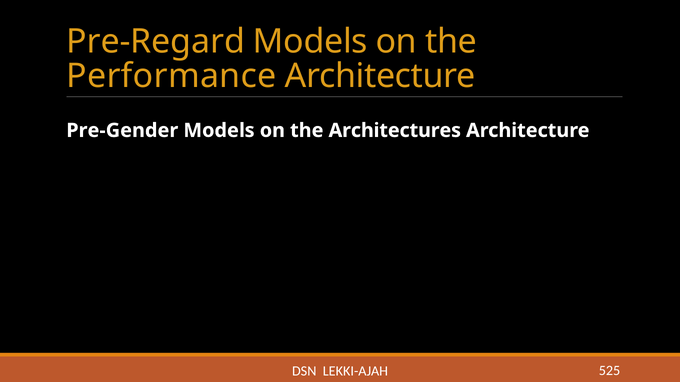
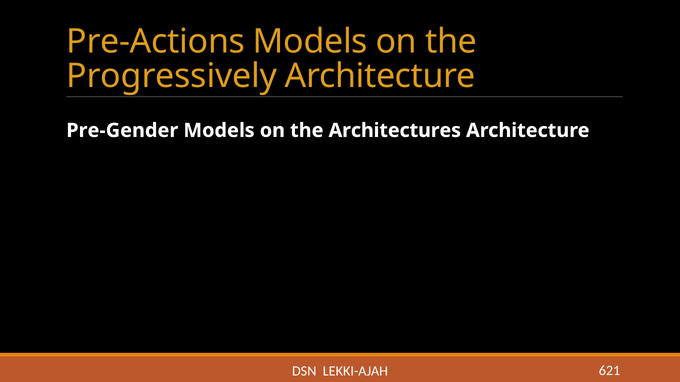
Pre-Regard: Pre-Regard -> Pre-Actions (156, 42)
Performance: Performance -> Progressively (172, 76)
525: 525 -> 621 (610, 371)
